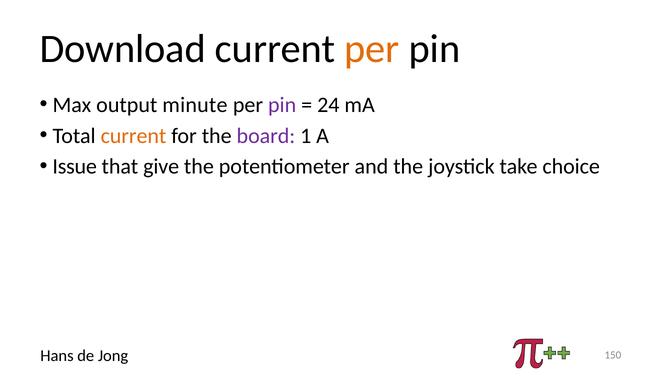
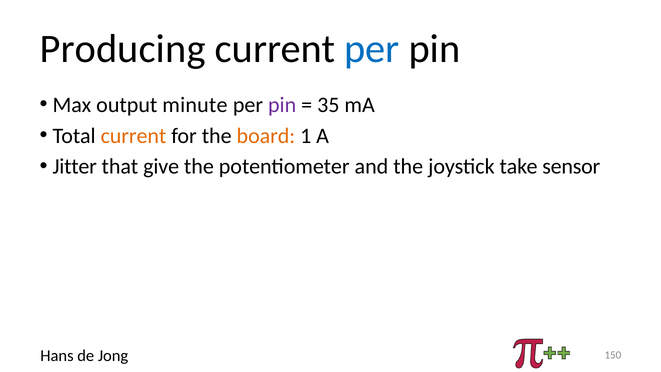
Download: Download -> Producing (123, 49)
per colour: orange -> blue (372, 49)
24: 24 -> 35 (328, 105)
board colour: purple -> orange (266, 136)
Issue: Issue -> Jitter (75, 167)
choice: choice -> sensor (571, 167)
